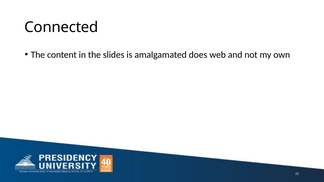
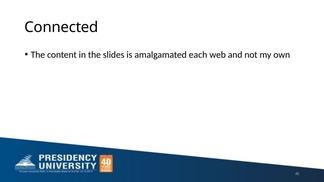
does: does -> each (198, 55)
